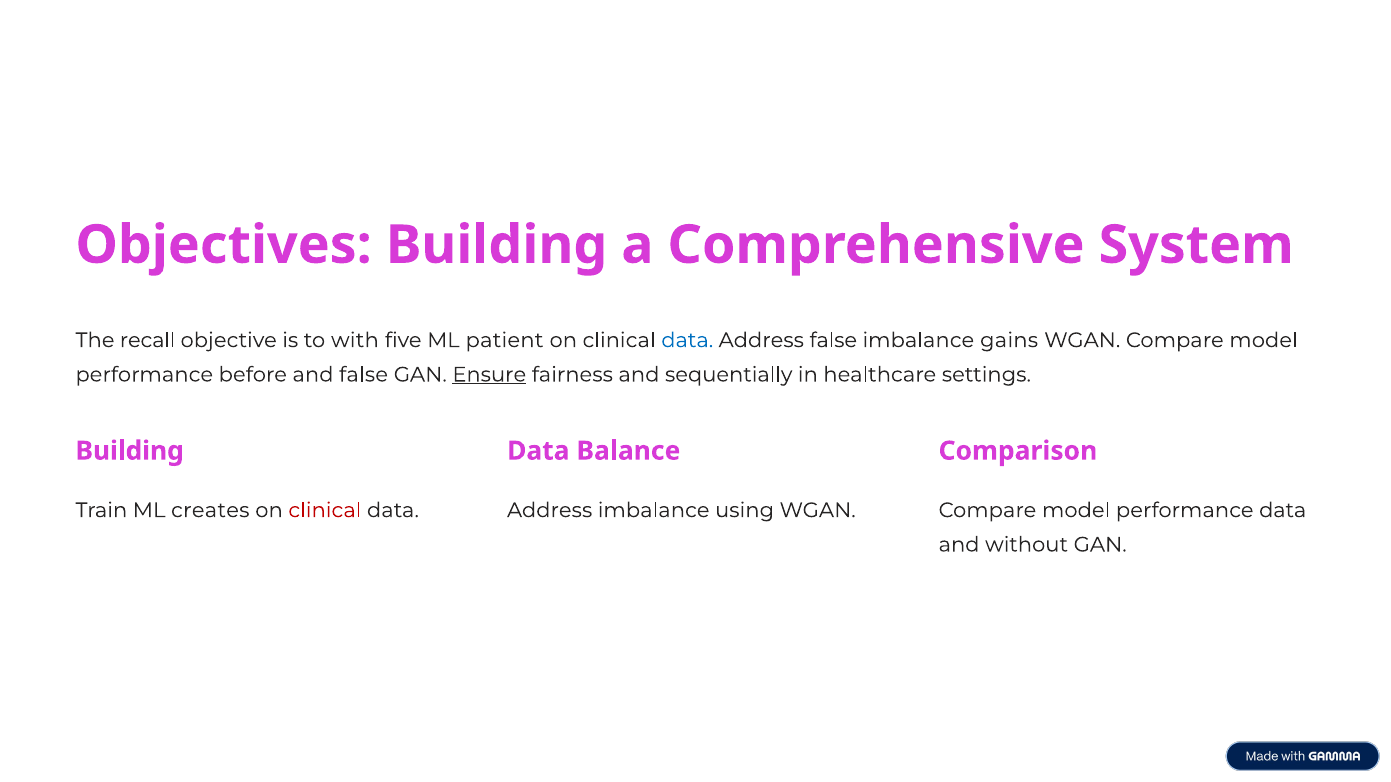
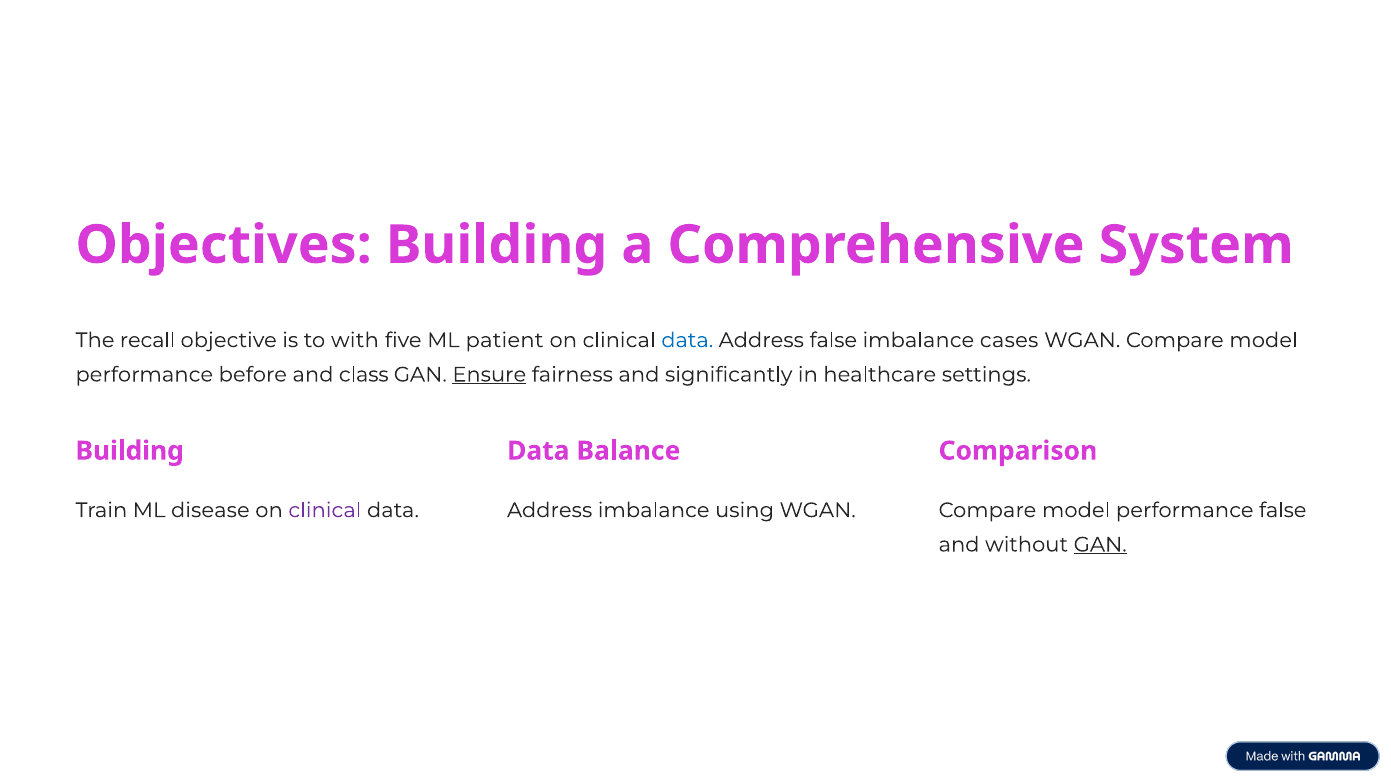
gains: gains -> cases (1009, 340)
and false: false -> class (364, 375)
sequentially: sequentially -> significantly (729, 375)
creates: creates -> disease (210, 511)
clinical colour: red -> purple (325, 511)
performance data: data -> false (1283, 511)
GAN underline: none -> present (1100, 545)
